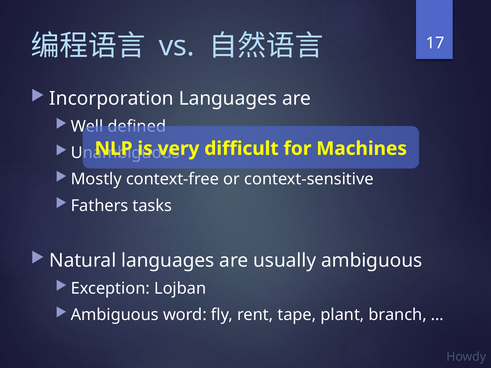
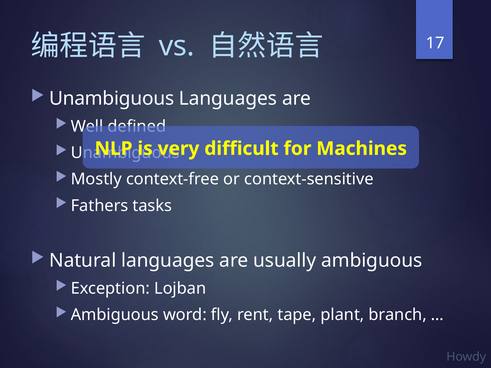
Incorporation: Incorporation -> Unambiguous (112, 99)
